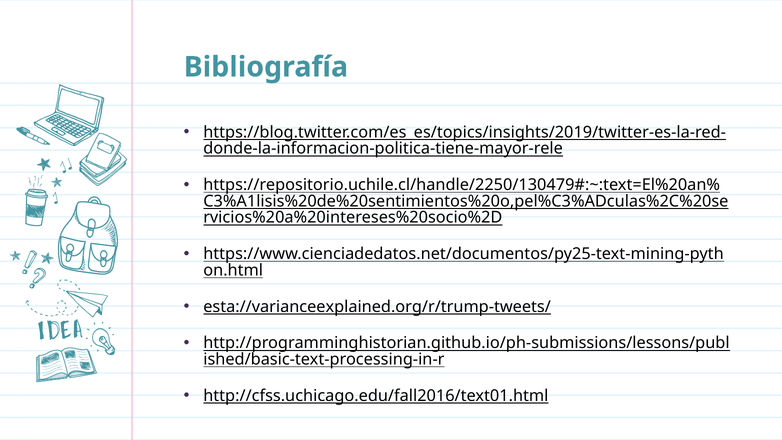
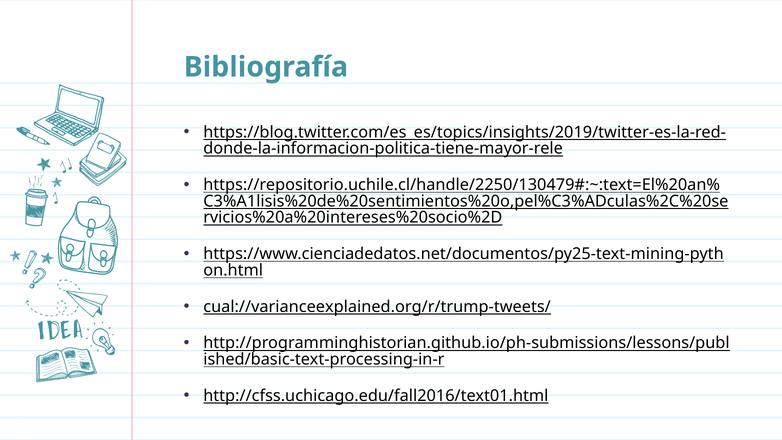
esta://varianceexplained.org/r/trump-tweets/: esta://varianceexplained.org/r/trump-tweets/ -> cual://varianceexplained.org/r/trump-tweets/ (377, 307)
